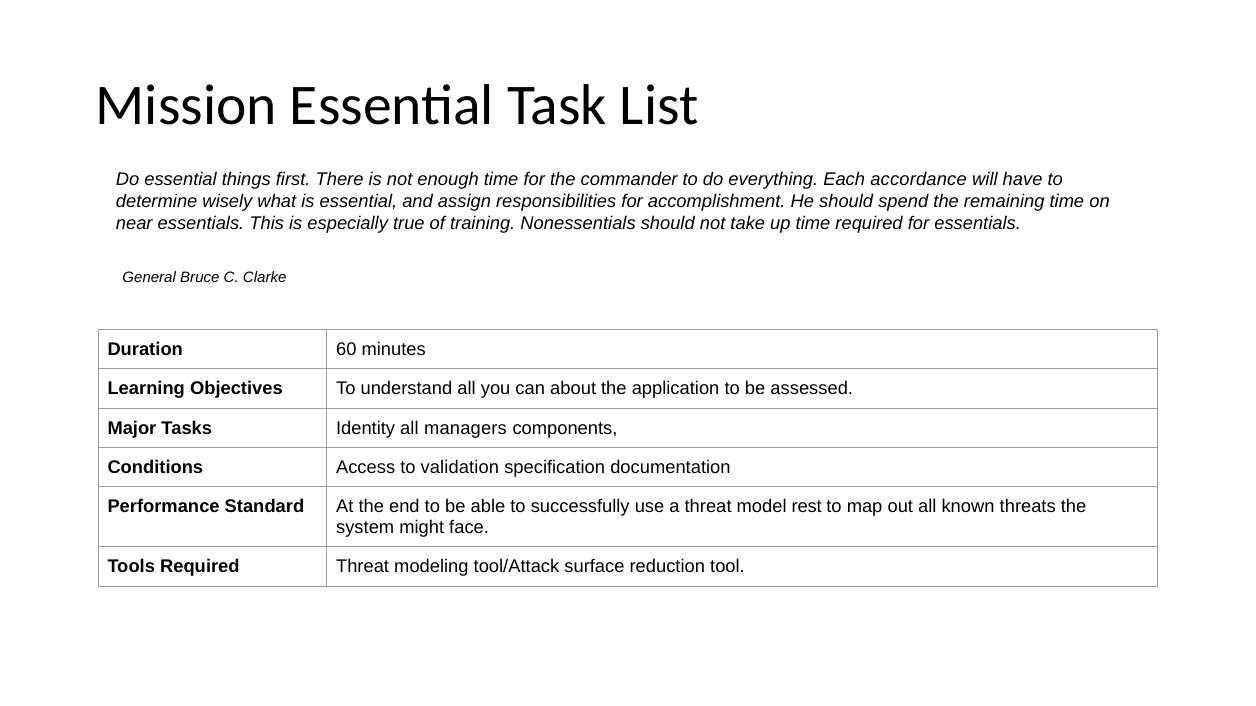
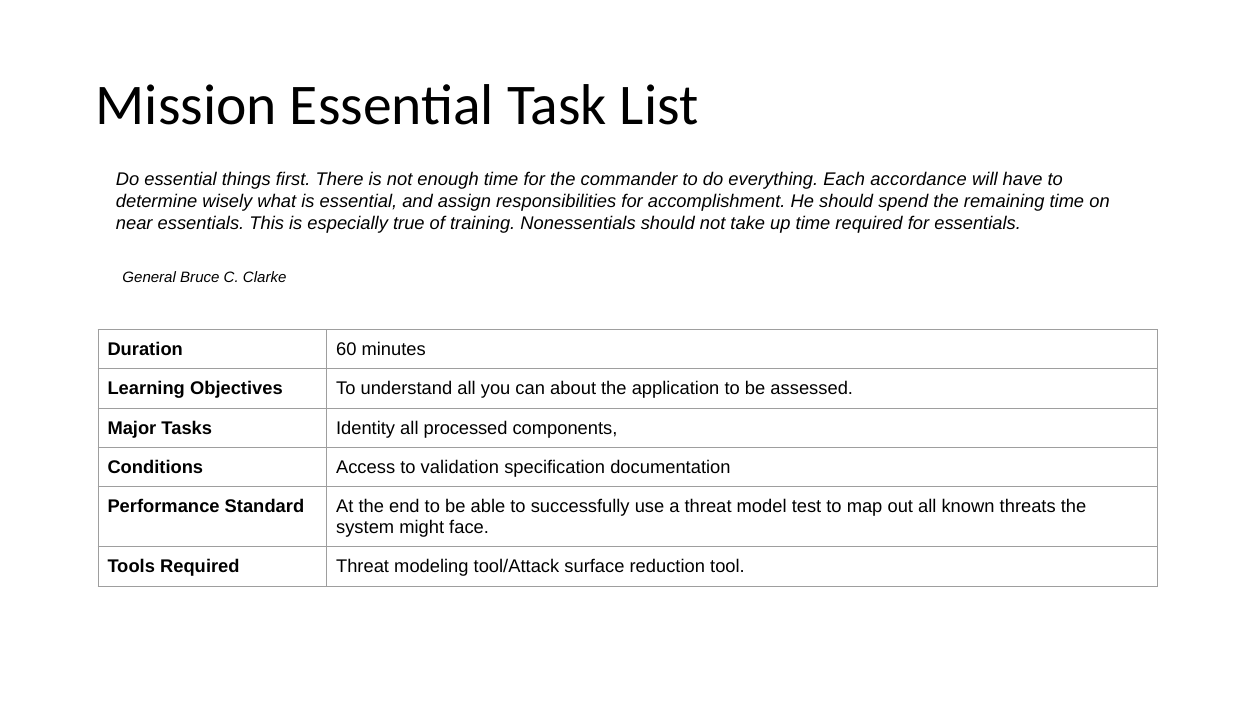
managers: managers -> processed (466, 428)
rest: rest -> test (807, 507)
